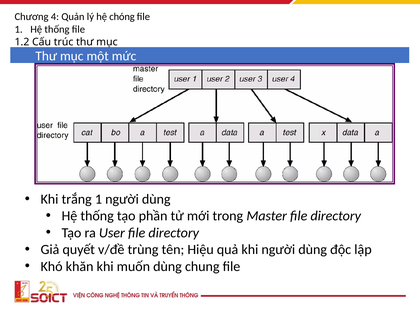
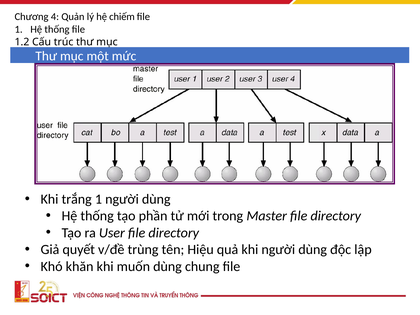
chóng: chóng -> chiếm (122, 17)
